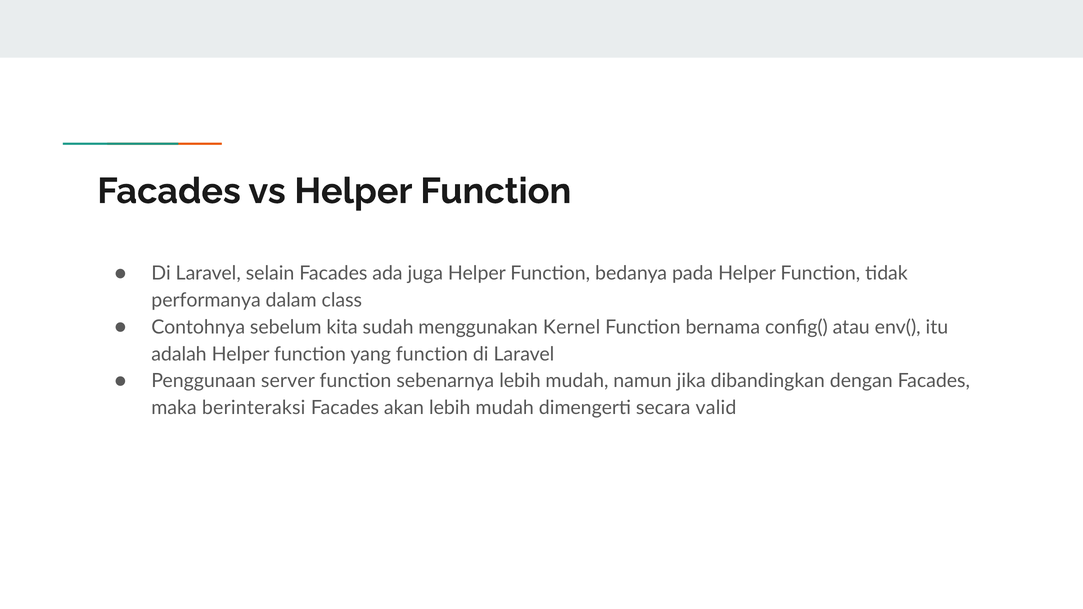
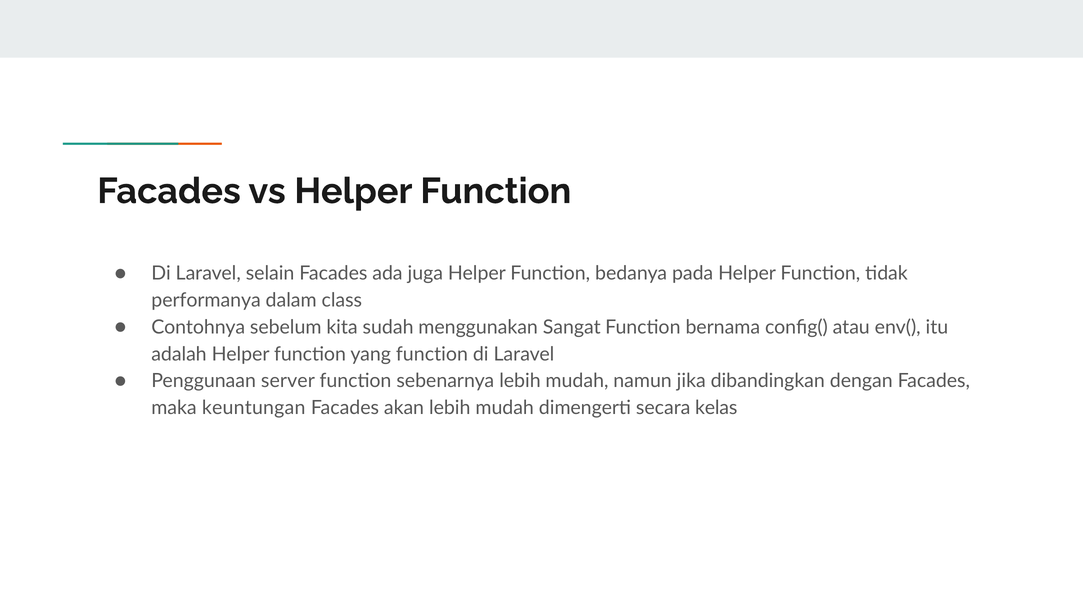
Kernel: Kernel -> Sangat (572, 327)
berinteraksi: berinteraksi -> keuntungan (254, 408)
valid: valid -> kelas (716, 408)
